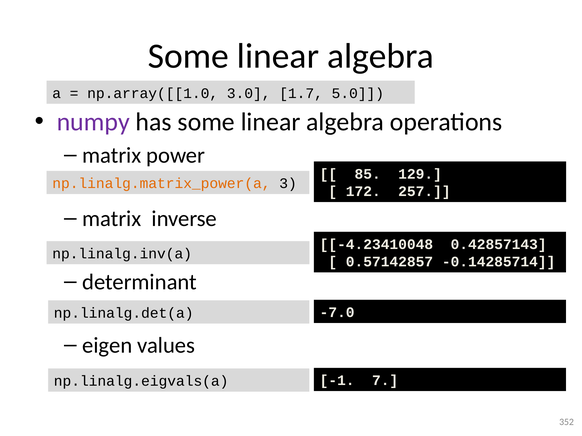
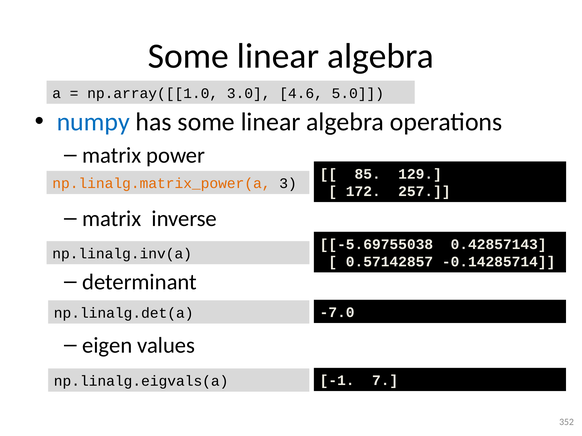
1.7: 1.7 -> 4.6 (301, 93)
numpy colour: purple -> blue (93, 122)
-4.23410048: -4.23410048 -> -5.69755038 (376, 245)
